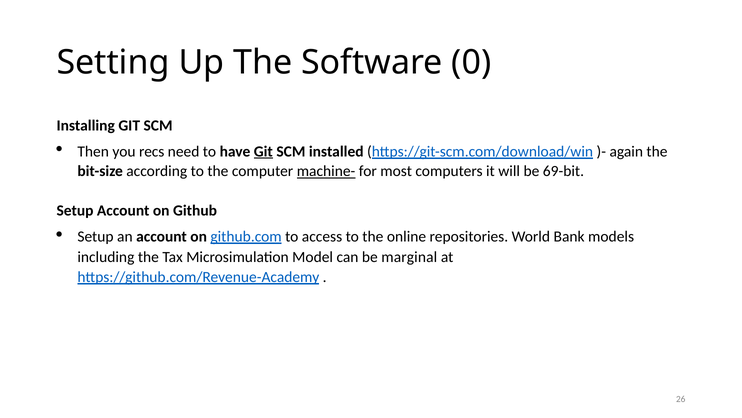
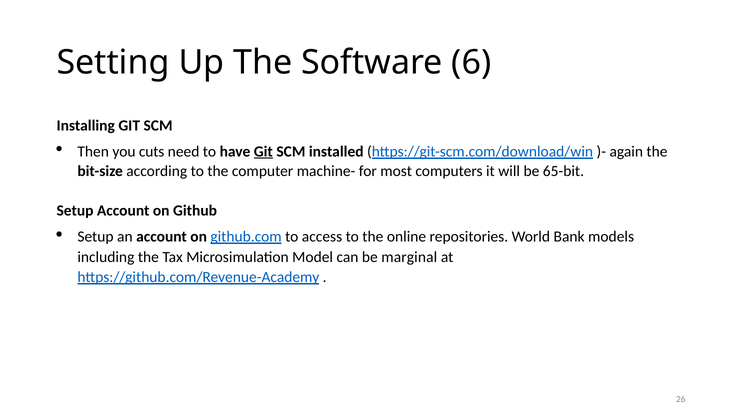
0: 0 -> 6 (471, 62)
recs: recs -> cuts (152, 151)
machine- underline: present -> none (326, 171)
69-bit: 69-bit -> 65-bit (563, 171)
